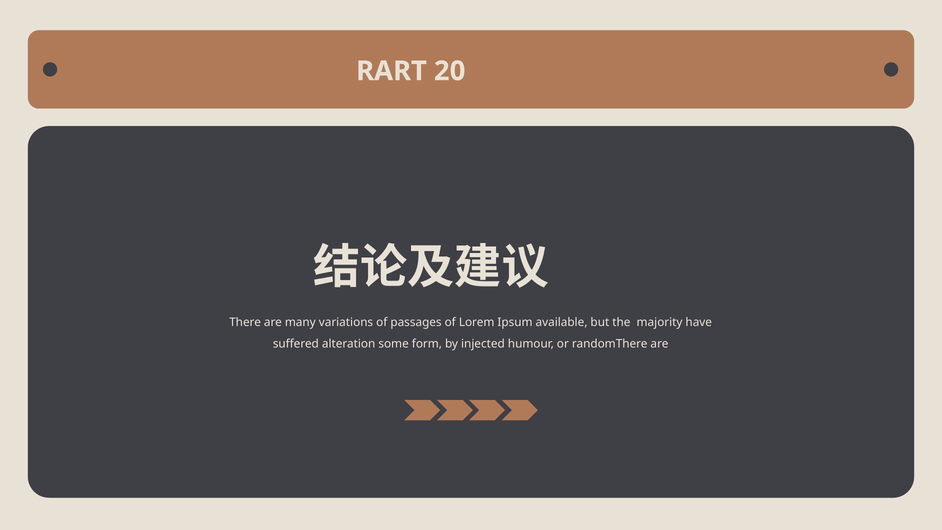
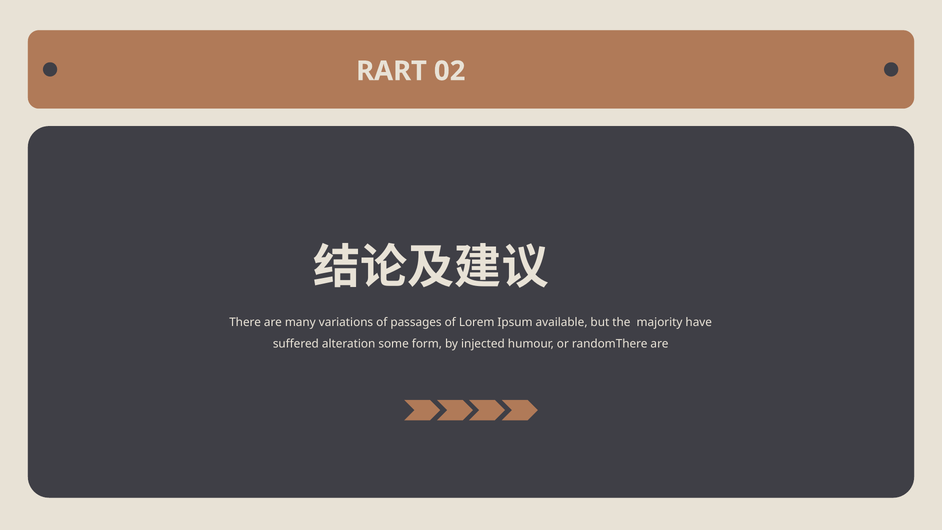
20: 20 -> 02 (450, 71)
